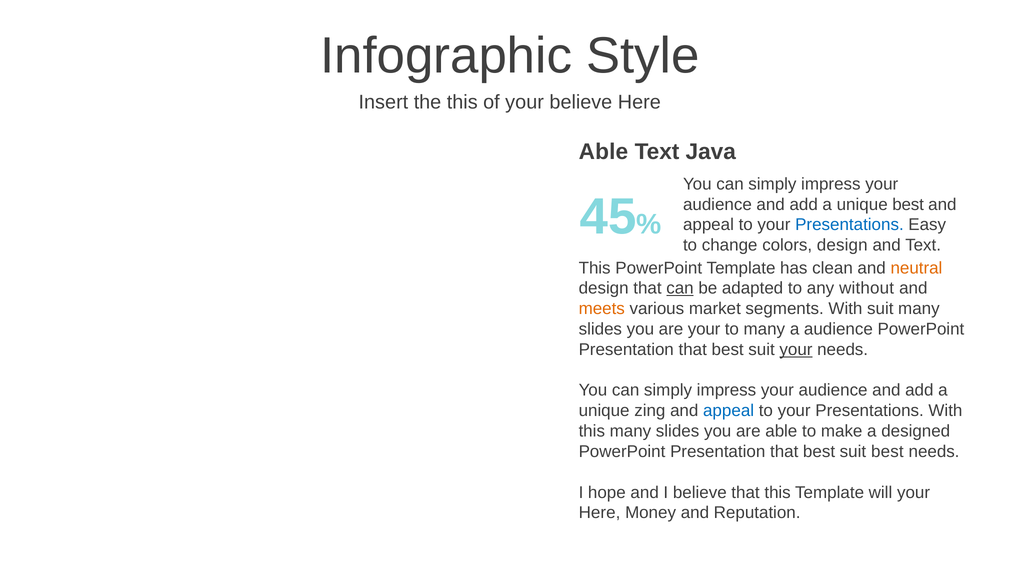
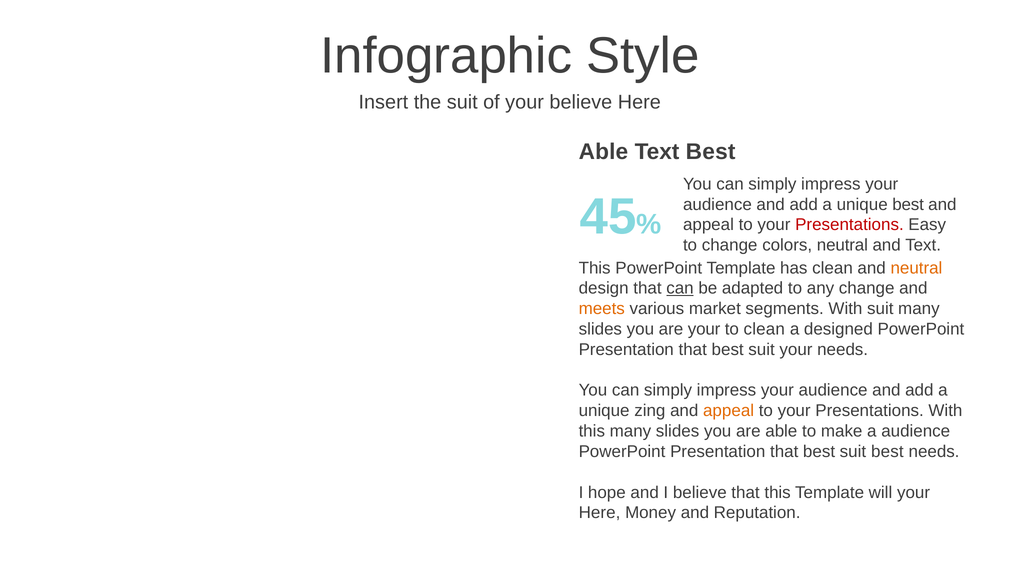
the this: this -> suit (462, 102)
Text Java: Java -> Best (711, 152)
Presentations colour: blue -> red (849, 225)
colors design: design -> neutral (842, 245)
any without: without -> change (867, 288)
to many: many -> clean (764, 329)
a audience: audience -> designed (838, 329)
your underline: present -> none (796, 349)
appeal colour: blue -> orange (729, 411)
a designed: designed -> audience (916, 431)
